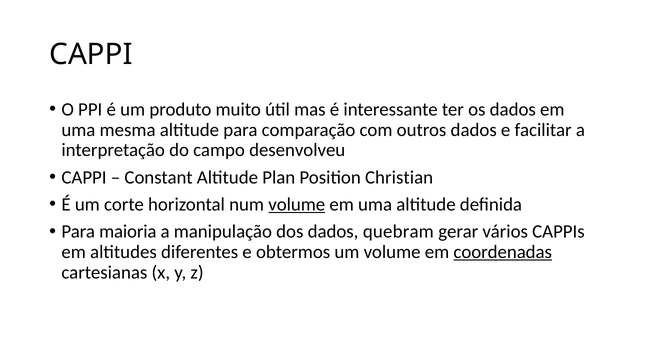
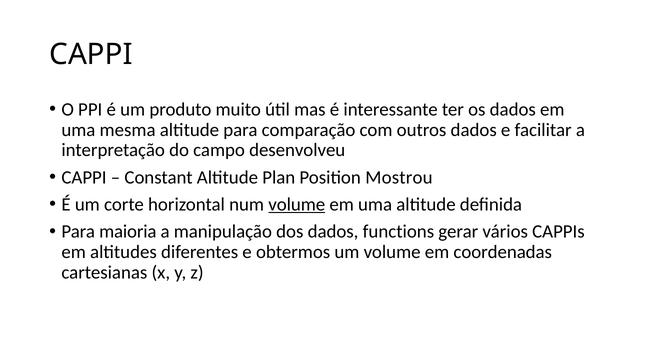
Christian: Christian -> Mostrou (399, 177)
quebram: quebram -> functions (398, 232)
coordenadas underline: present -> none (503, 252)
